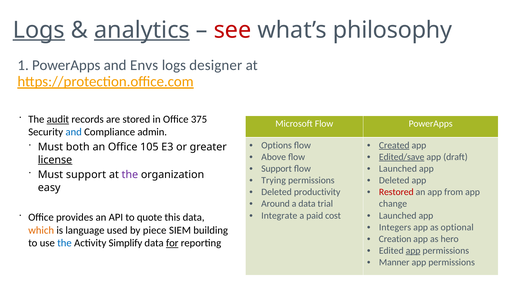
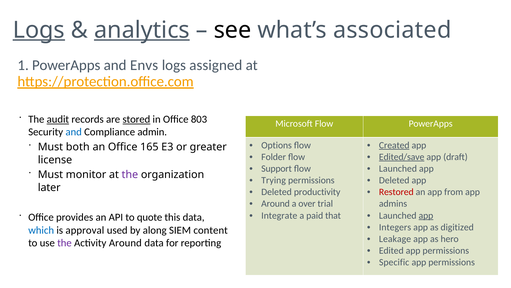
see colour: red -> black (232, 30)
philosophy: philosophy -> associated (392, 30)
designer: designer -> assigned (216, 65)
stored underline: none -> present (136, 119)
375: 375 -> 803 (199, 119)
105: 105 -> 165 (149, 147)
Above: Above -> Folder (274, 157)
license underline: present -> none (55, 160)
Must support: support -> monitor (86, 174)
easy: easy -> later (49, 187)
a data: data -> over (307, 203)
change: change -> admins (393, 203)
cost: cost -> that (333, 215)
app underline: none -> present (426, 215)
optional: optional -> digitized (457, 227)
which colour: orange -> blue (41, 230)
language: language -> approval (85, 230)
piece: piece -> along (155, 230)
building: building -> content (211, 230)
Creation: Creation -> Leakage (395, 238)
the colour: blue -> purple (64, 243)
Activity Simplify: Simplify -> Around (125, 243)
for underline: present -> none (172, 243)
app underline: present -> none (413, 250)
Manner: Manner -> Specific (394, 262)
